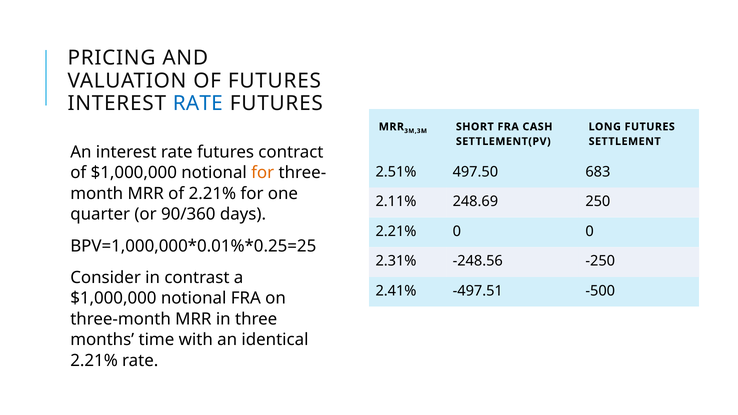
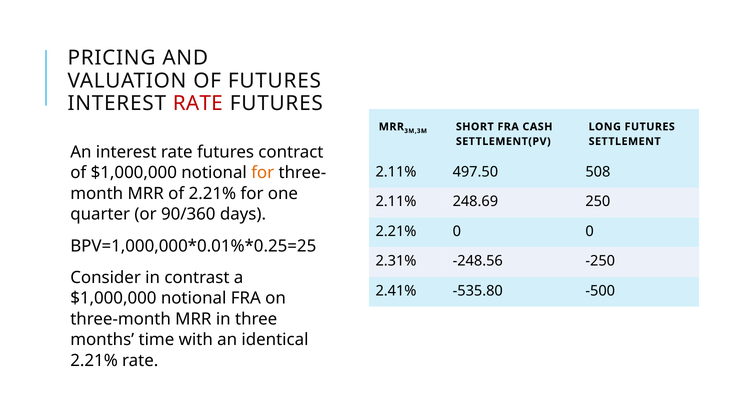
RATE colour: blue -> red (198, 103)
2.51%: 2.51% -> 2.11% (396, 172)
683: 683 -> 508 (598, 172)
-497.51: -497.51 -> -535.80 (478, 291)
